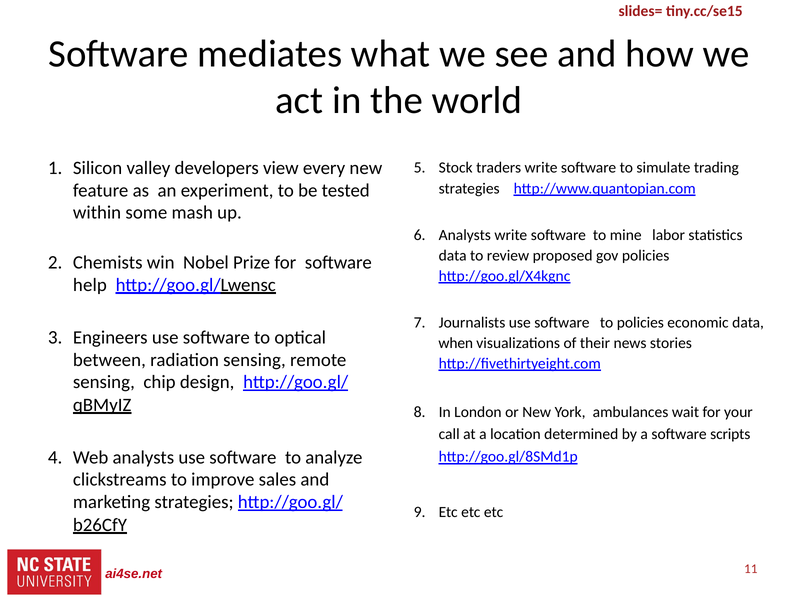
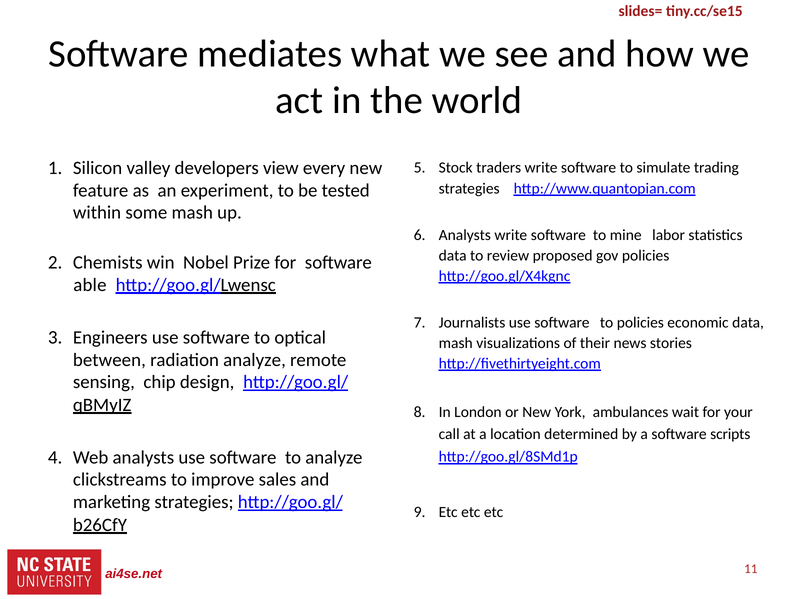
help: help -> able (90, 285)
when: when -> mash (456, 343)
radiation sensing: sensing -> analyze (255, 359)
